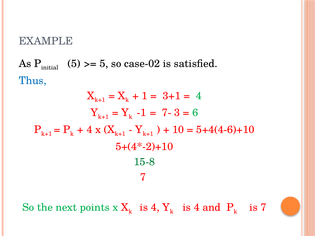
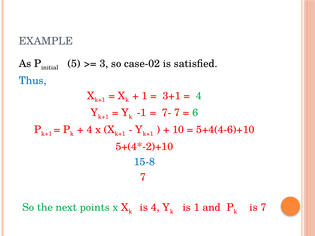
5: 5 -> 3 (104, 64)
7- 3: 3 -> 7 (177, 113)
15-8 colour: green -> blue (144, 162)
4: 4 -> 1 (197, 208)
